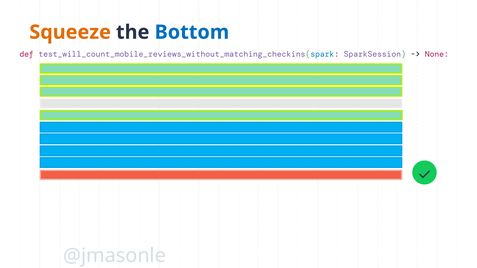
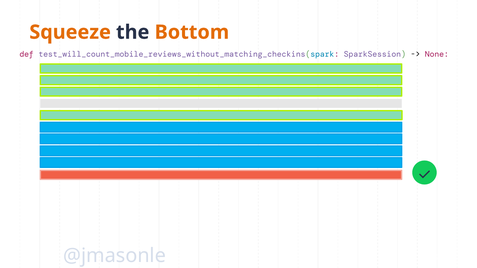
Bottom colour: blue -> orange (192, 32)
